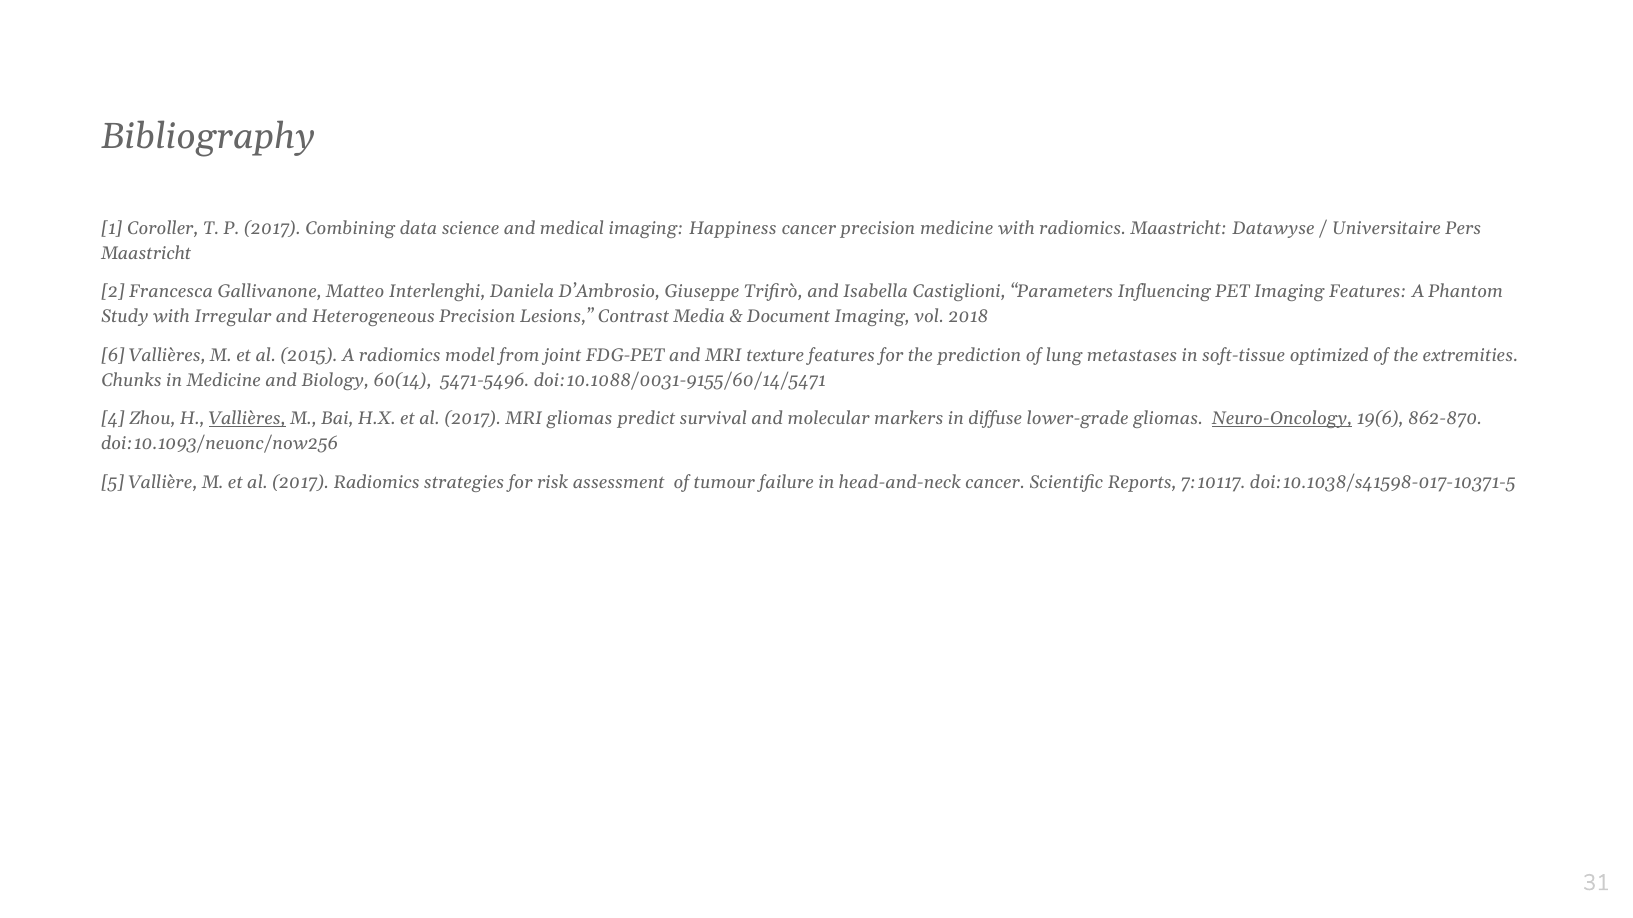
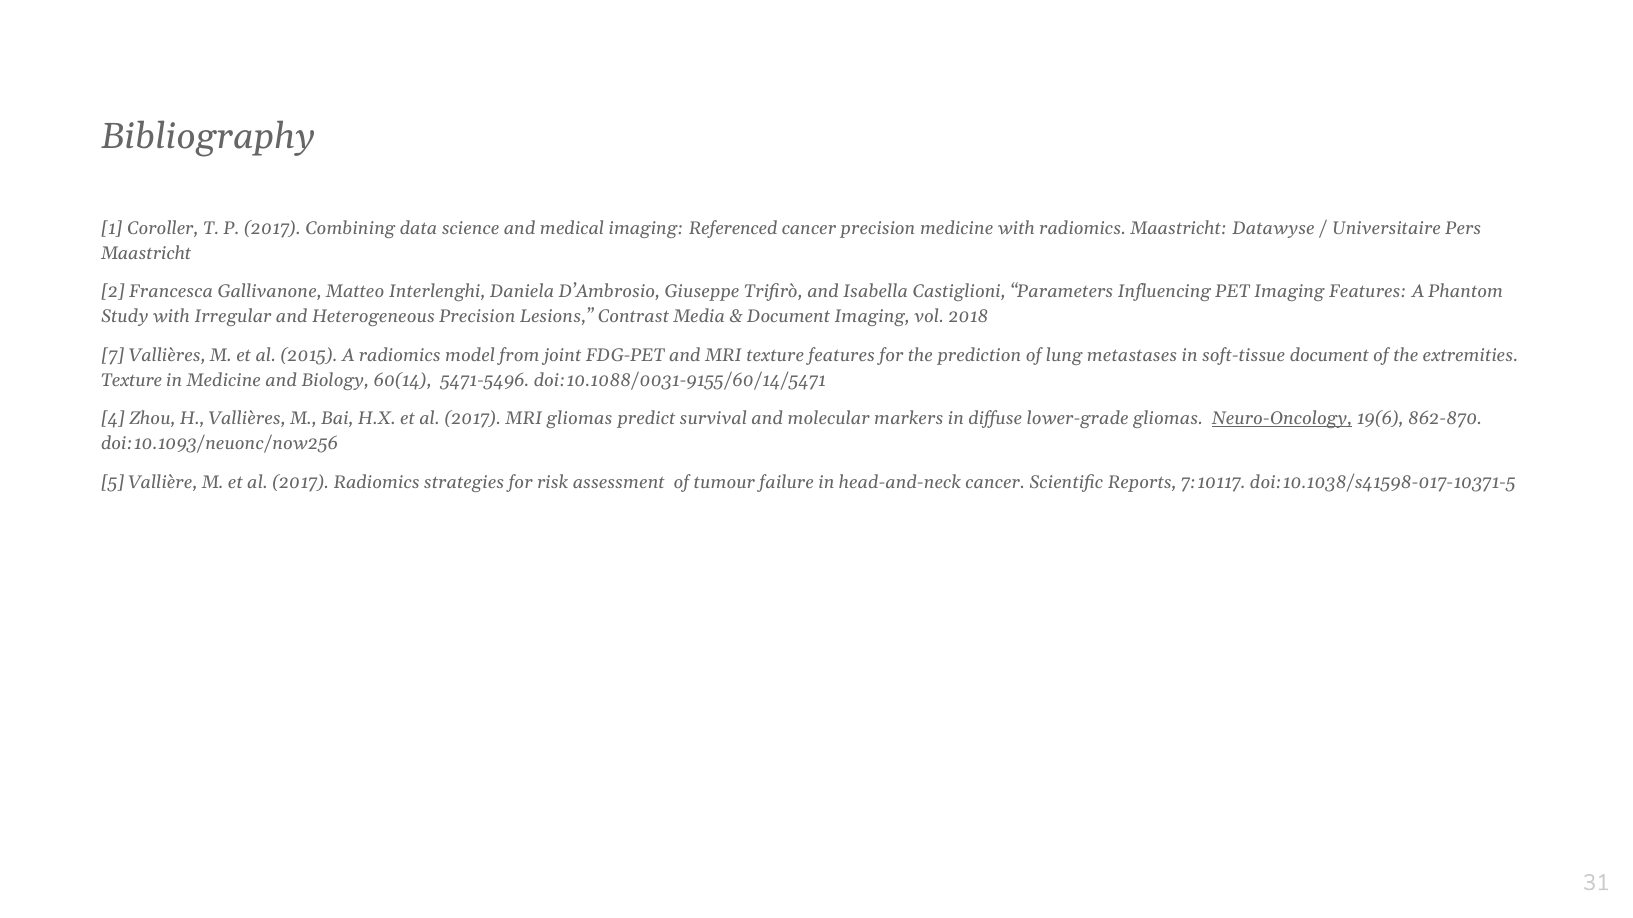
Happiness: Happiness -> Referenced (733, 228)
6: 6 -> 7 (113, 355)
soft-tissue optimized: optimized -> document (1329, 355)
Chunks: Chunks -> Texture (132, 380)
Vallières underline: present -> none (247, 419)
